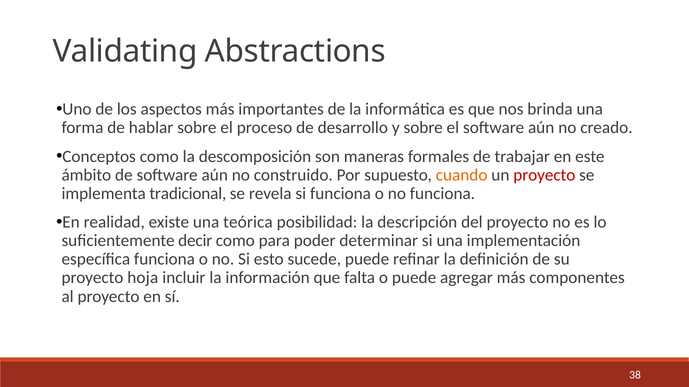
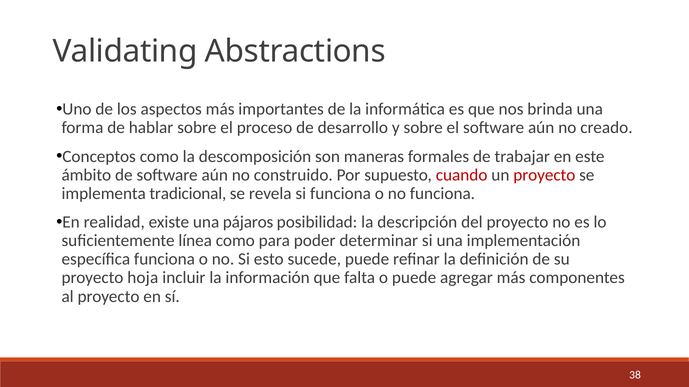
cuando colour: orange -> red (462, 175)
teórica: teórica -> pájaros (248, 222)
decir: decir -> línea (195, 241)
